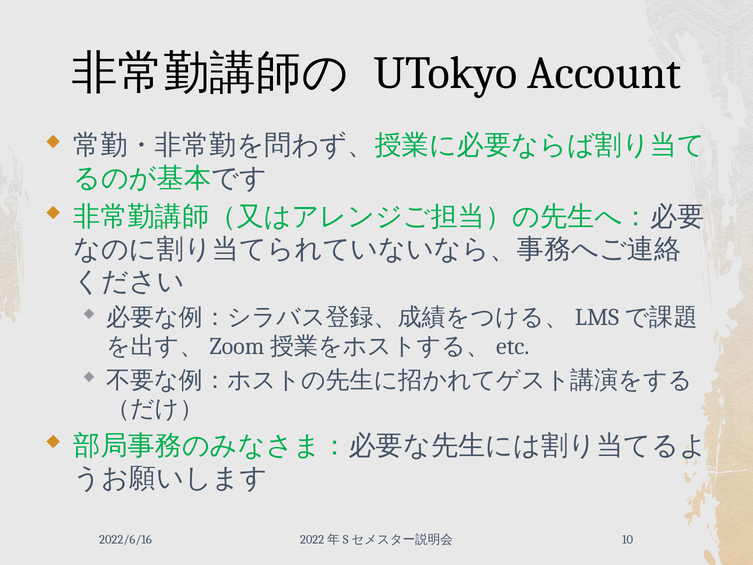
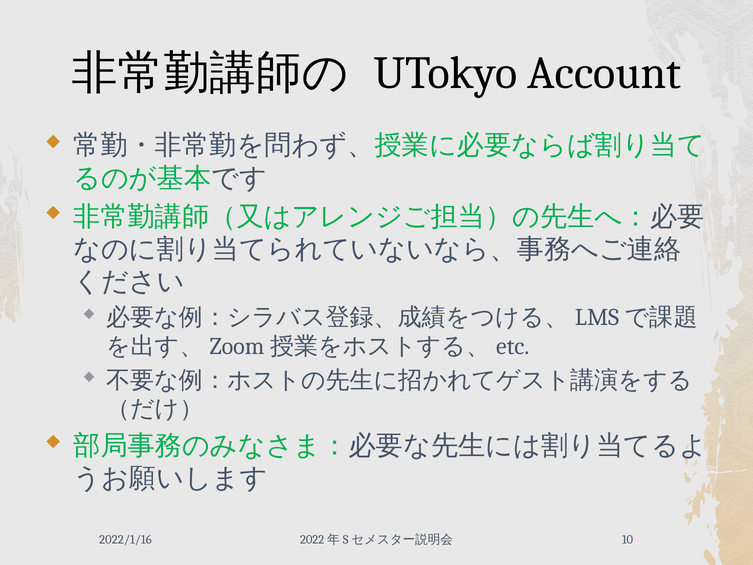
2022/6/16: 2022/6/16 -> 2022/1/16 (125, 539)
